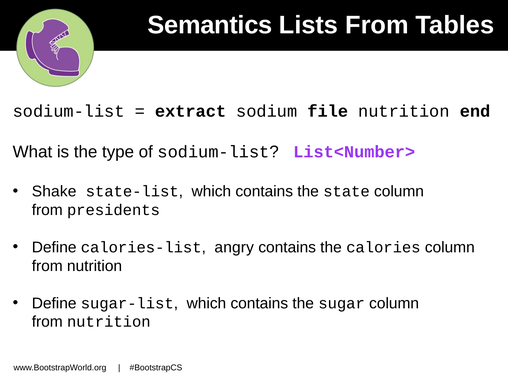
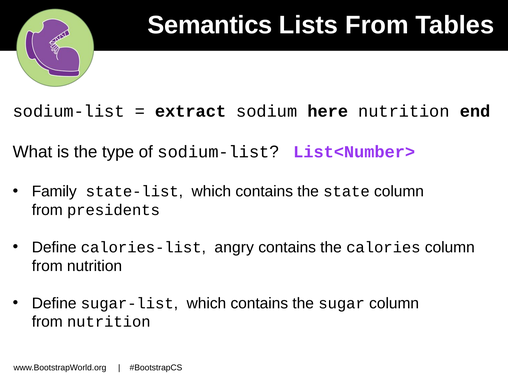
file: file -> here (328, 111)
Shake: Shake -> Family (54, 192)
